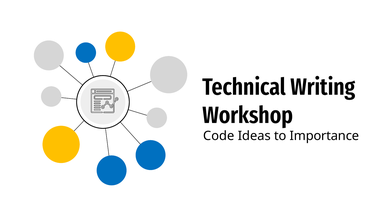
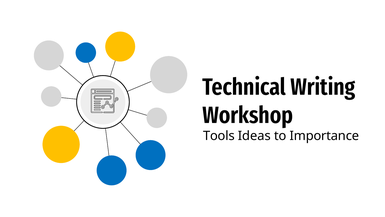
Code: Code -> Tools (219, 136)
